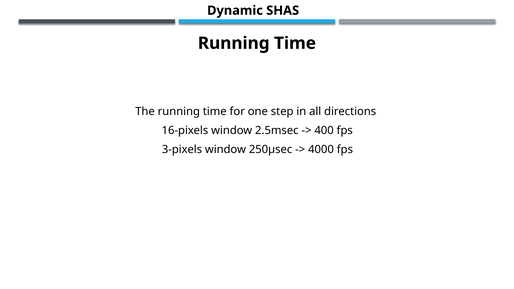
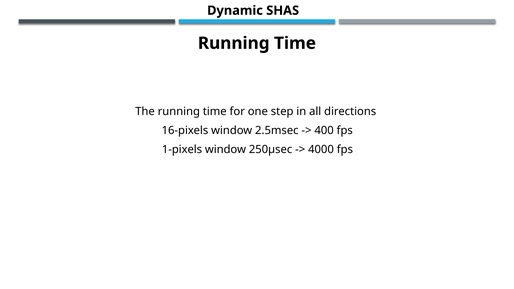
3-pixels: 3-pixels -> 1-pixels (182, 149)
